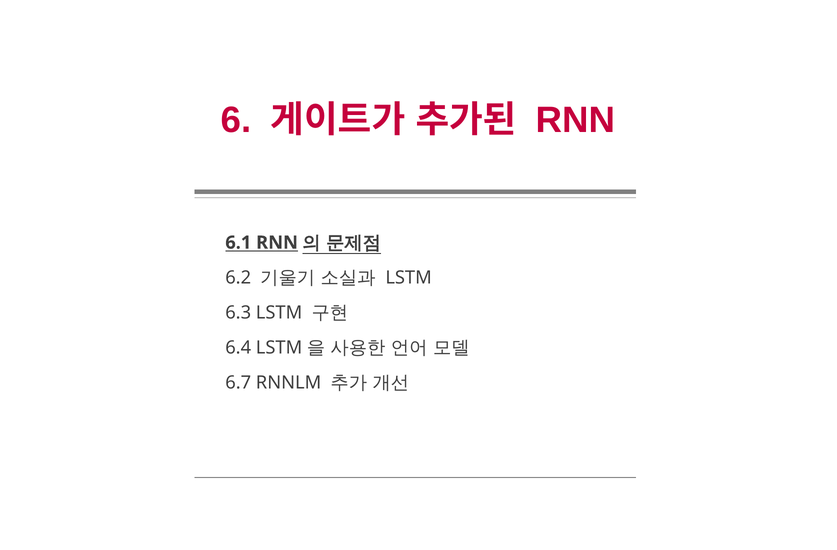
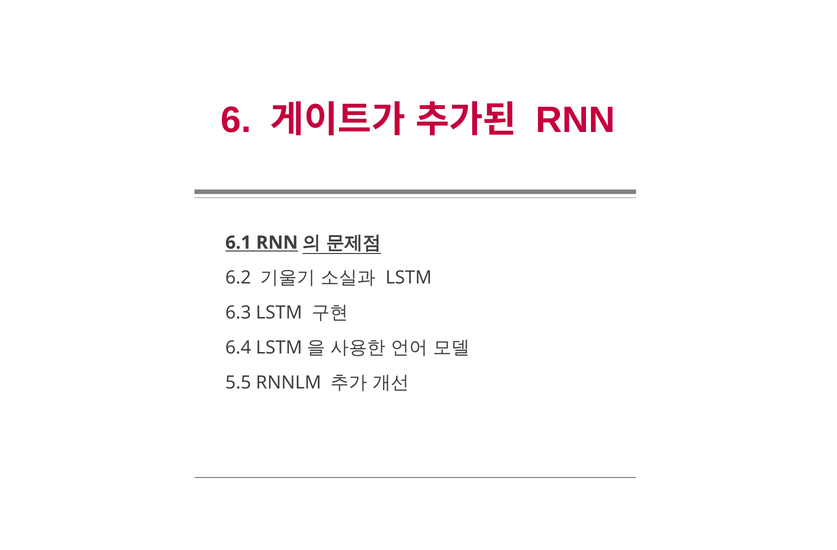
6.7: 6.7 -> 5.5 (238, 383)
